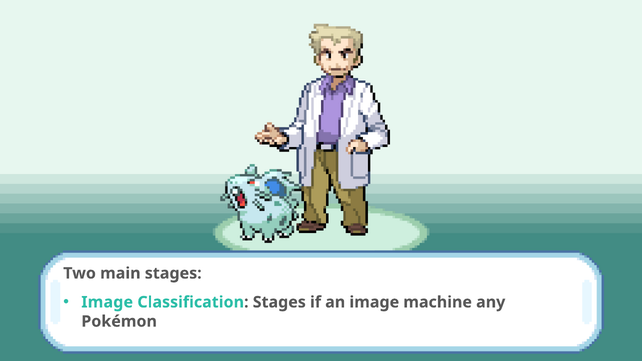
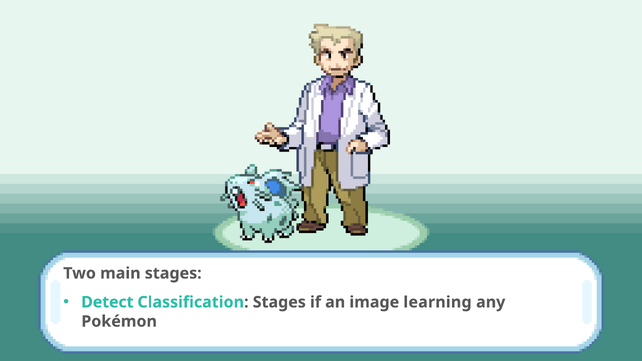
Image: Image -> Detect (107, 302)
machine: machine -> learning (438, 302)
